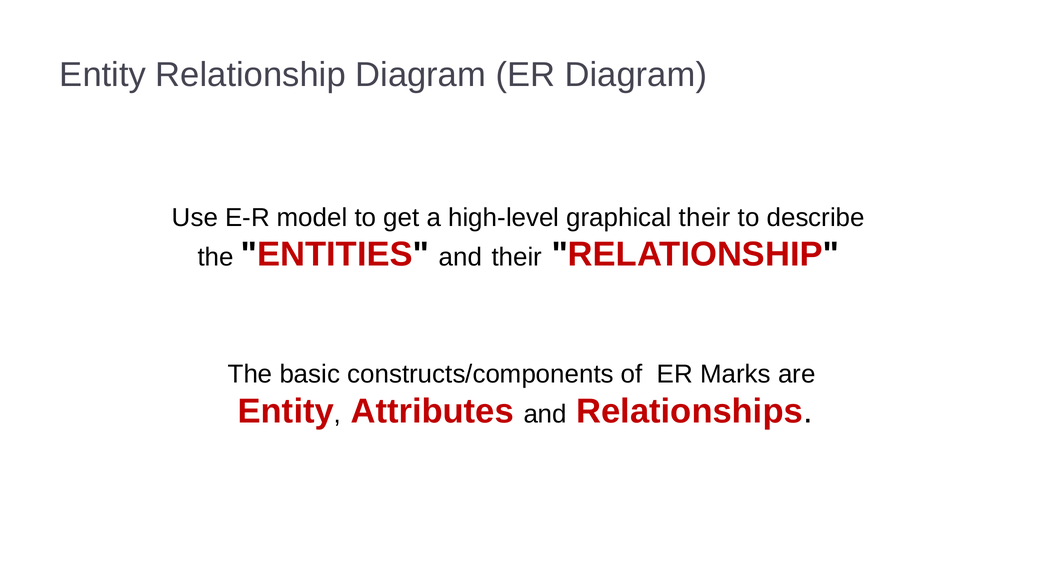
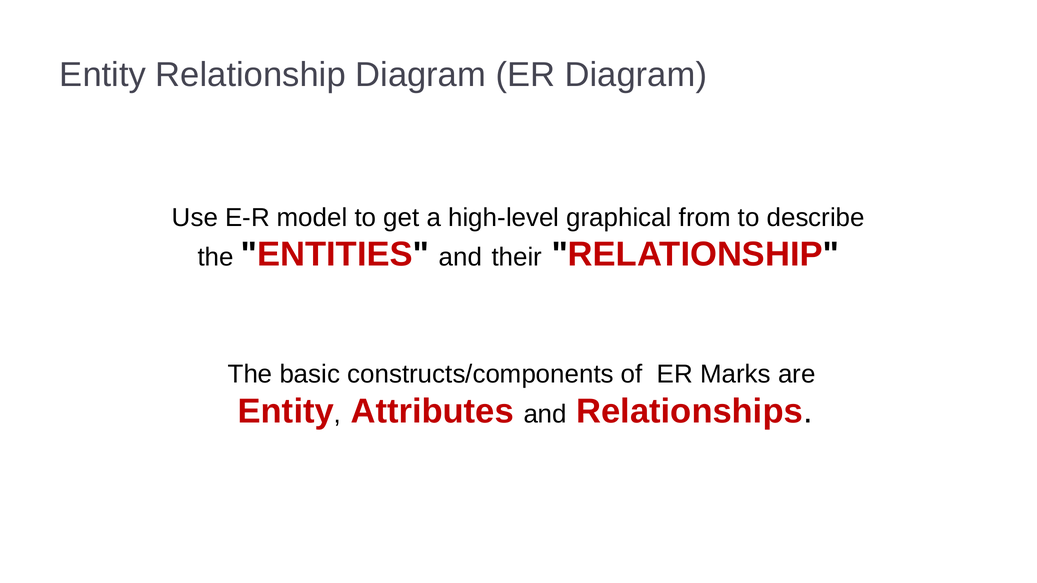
graphical their: their -> from (705, 218)
